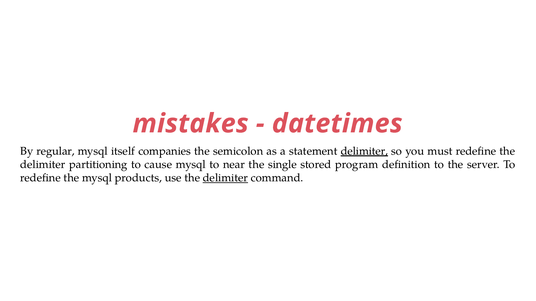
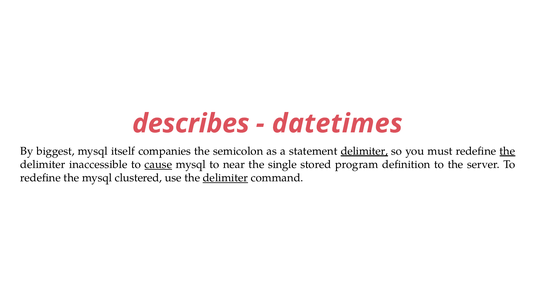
mistakes: mistakes -> describes (191, 124)
regular: regular -> biggest (56, 151)
the underline: none -> present (507, 151)
partitioning: partitioning -> inaccessible (98, 165)
cause underline: none -> present (158, 165)
products: products -> clustered (138, 178)
